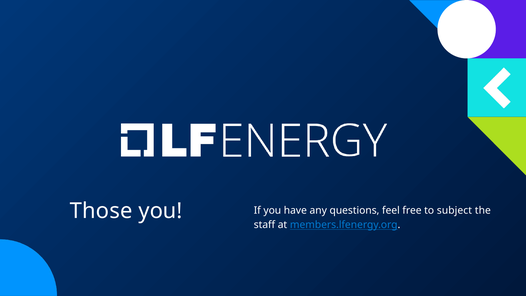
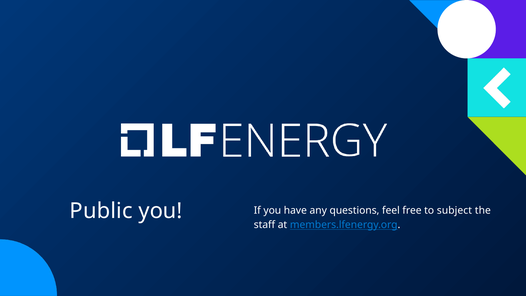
Those: Those -> Public (101, 211)
